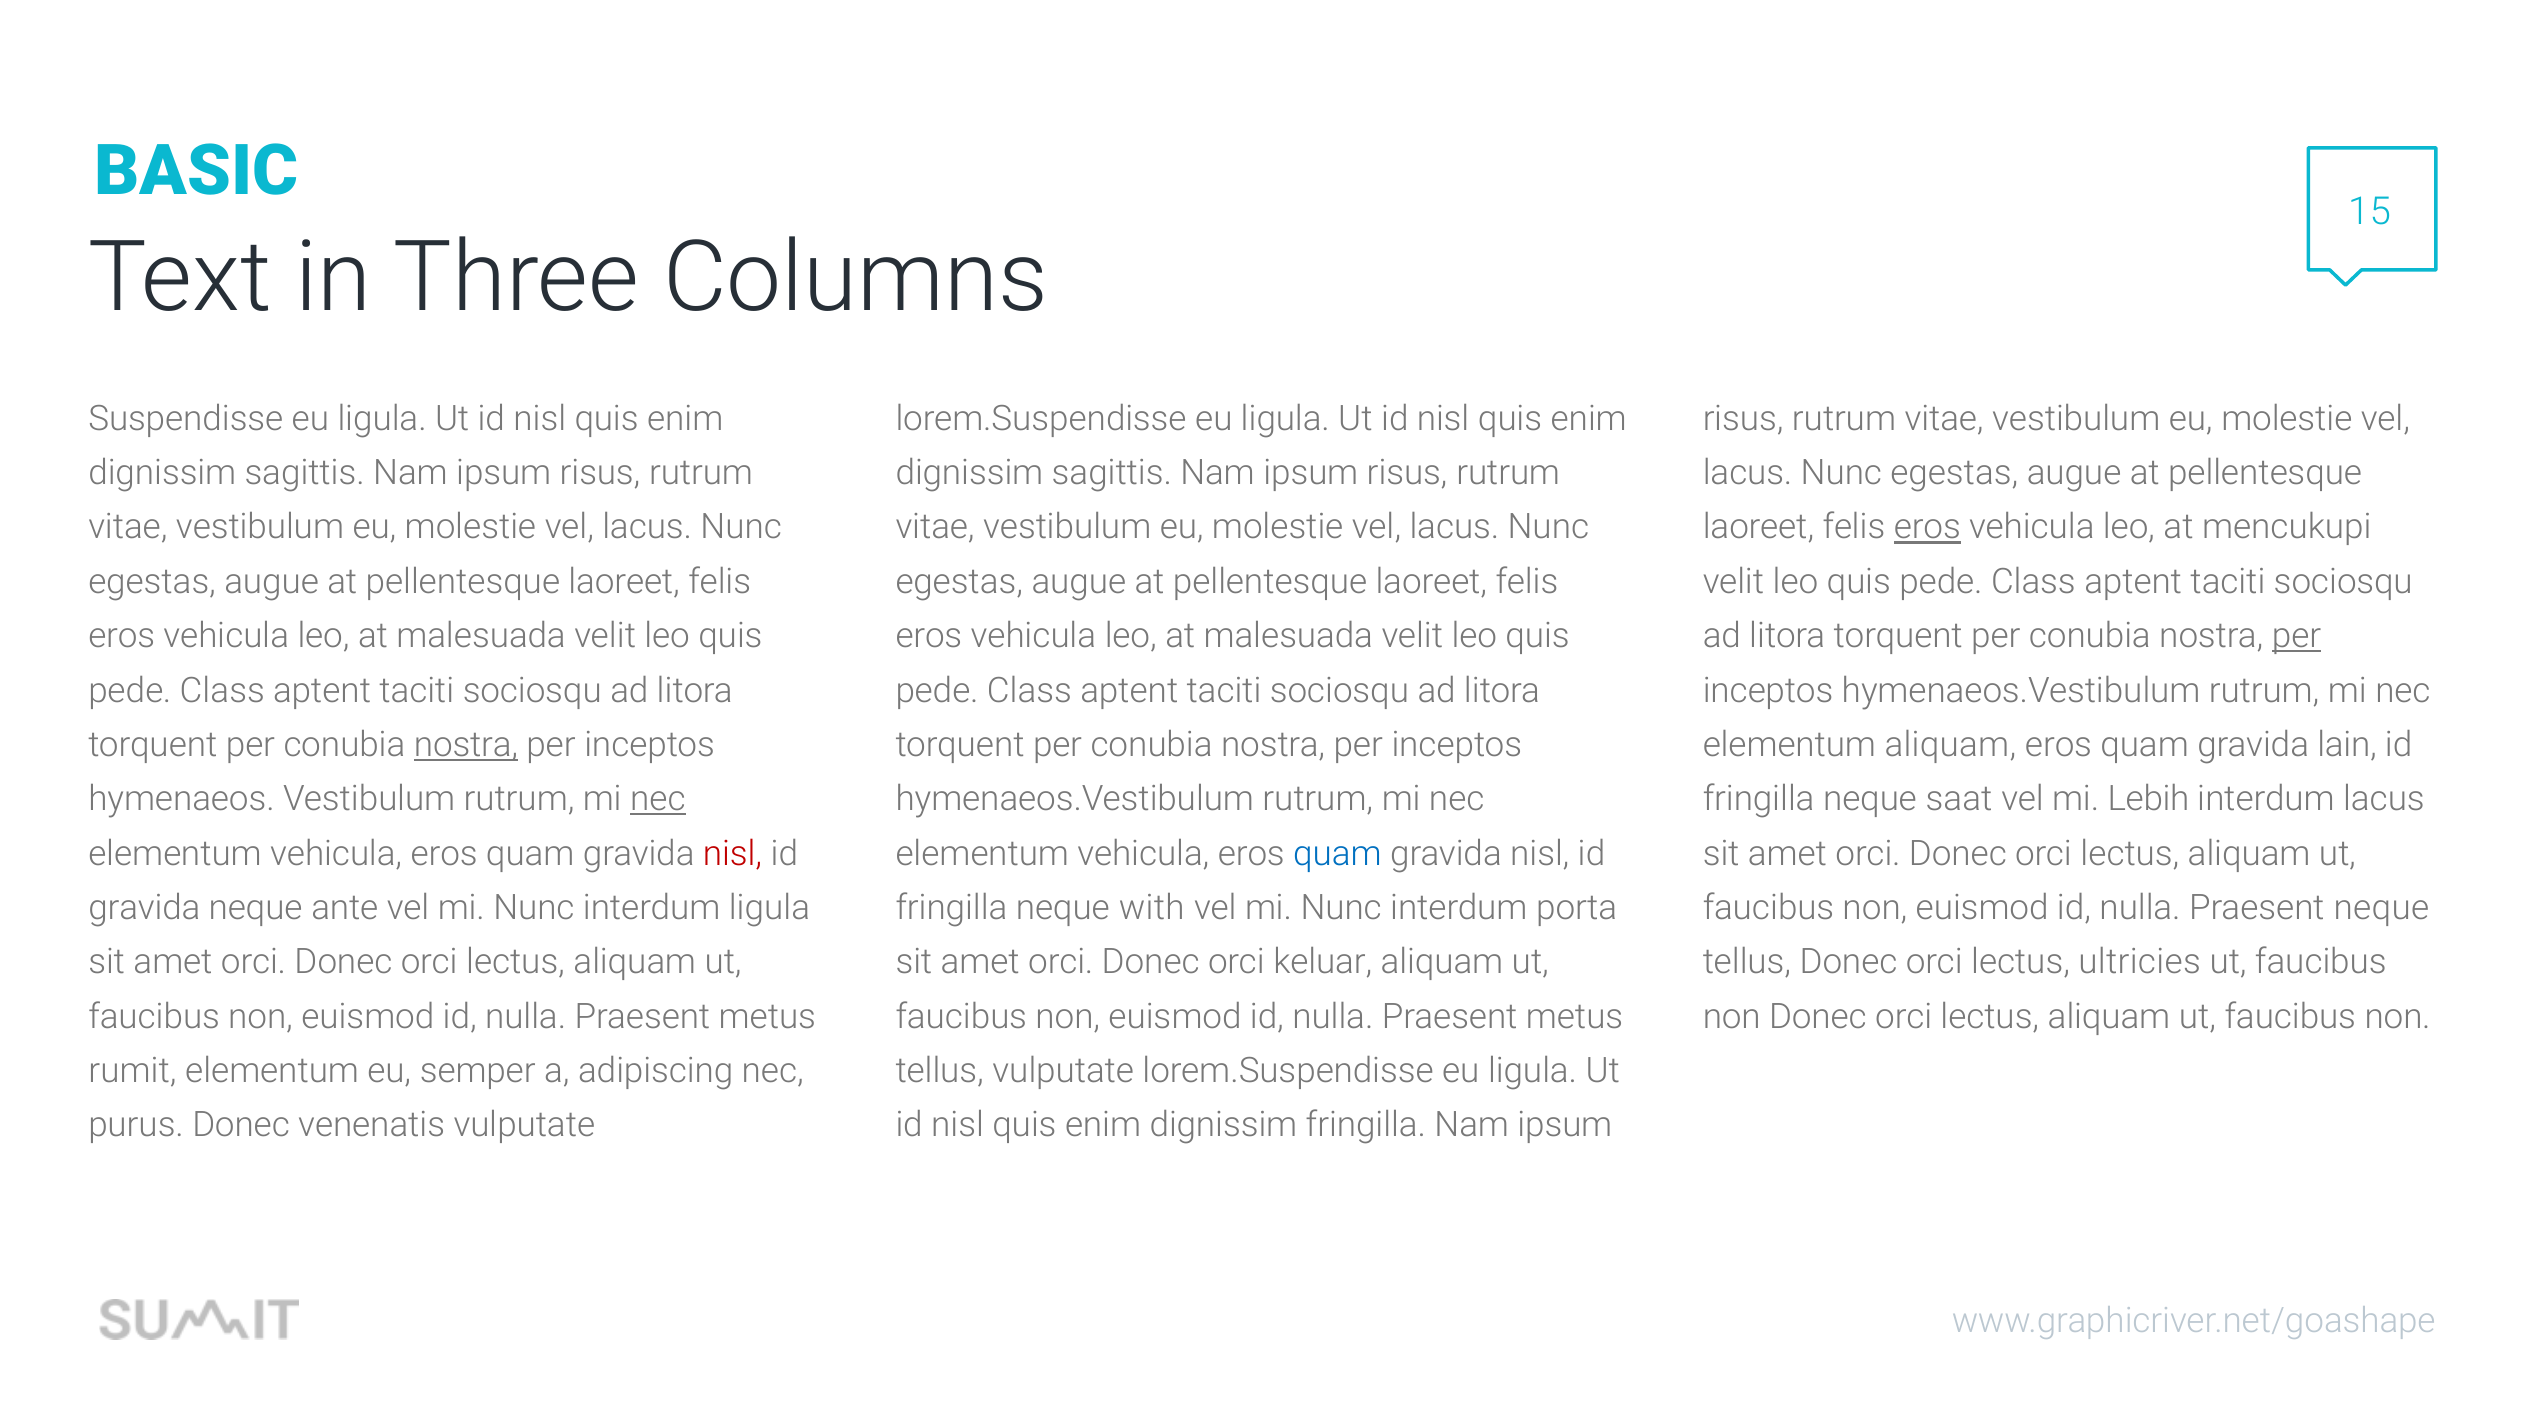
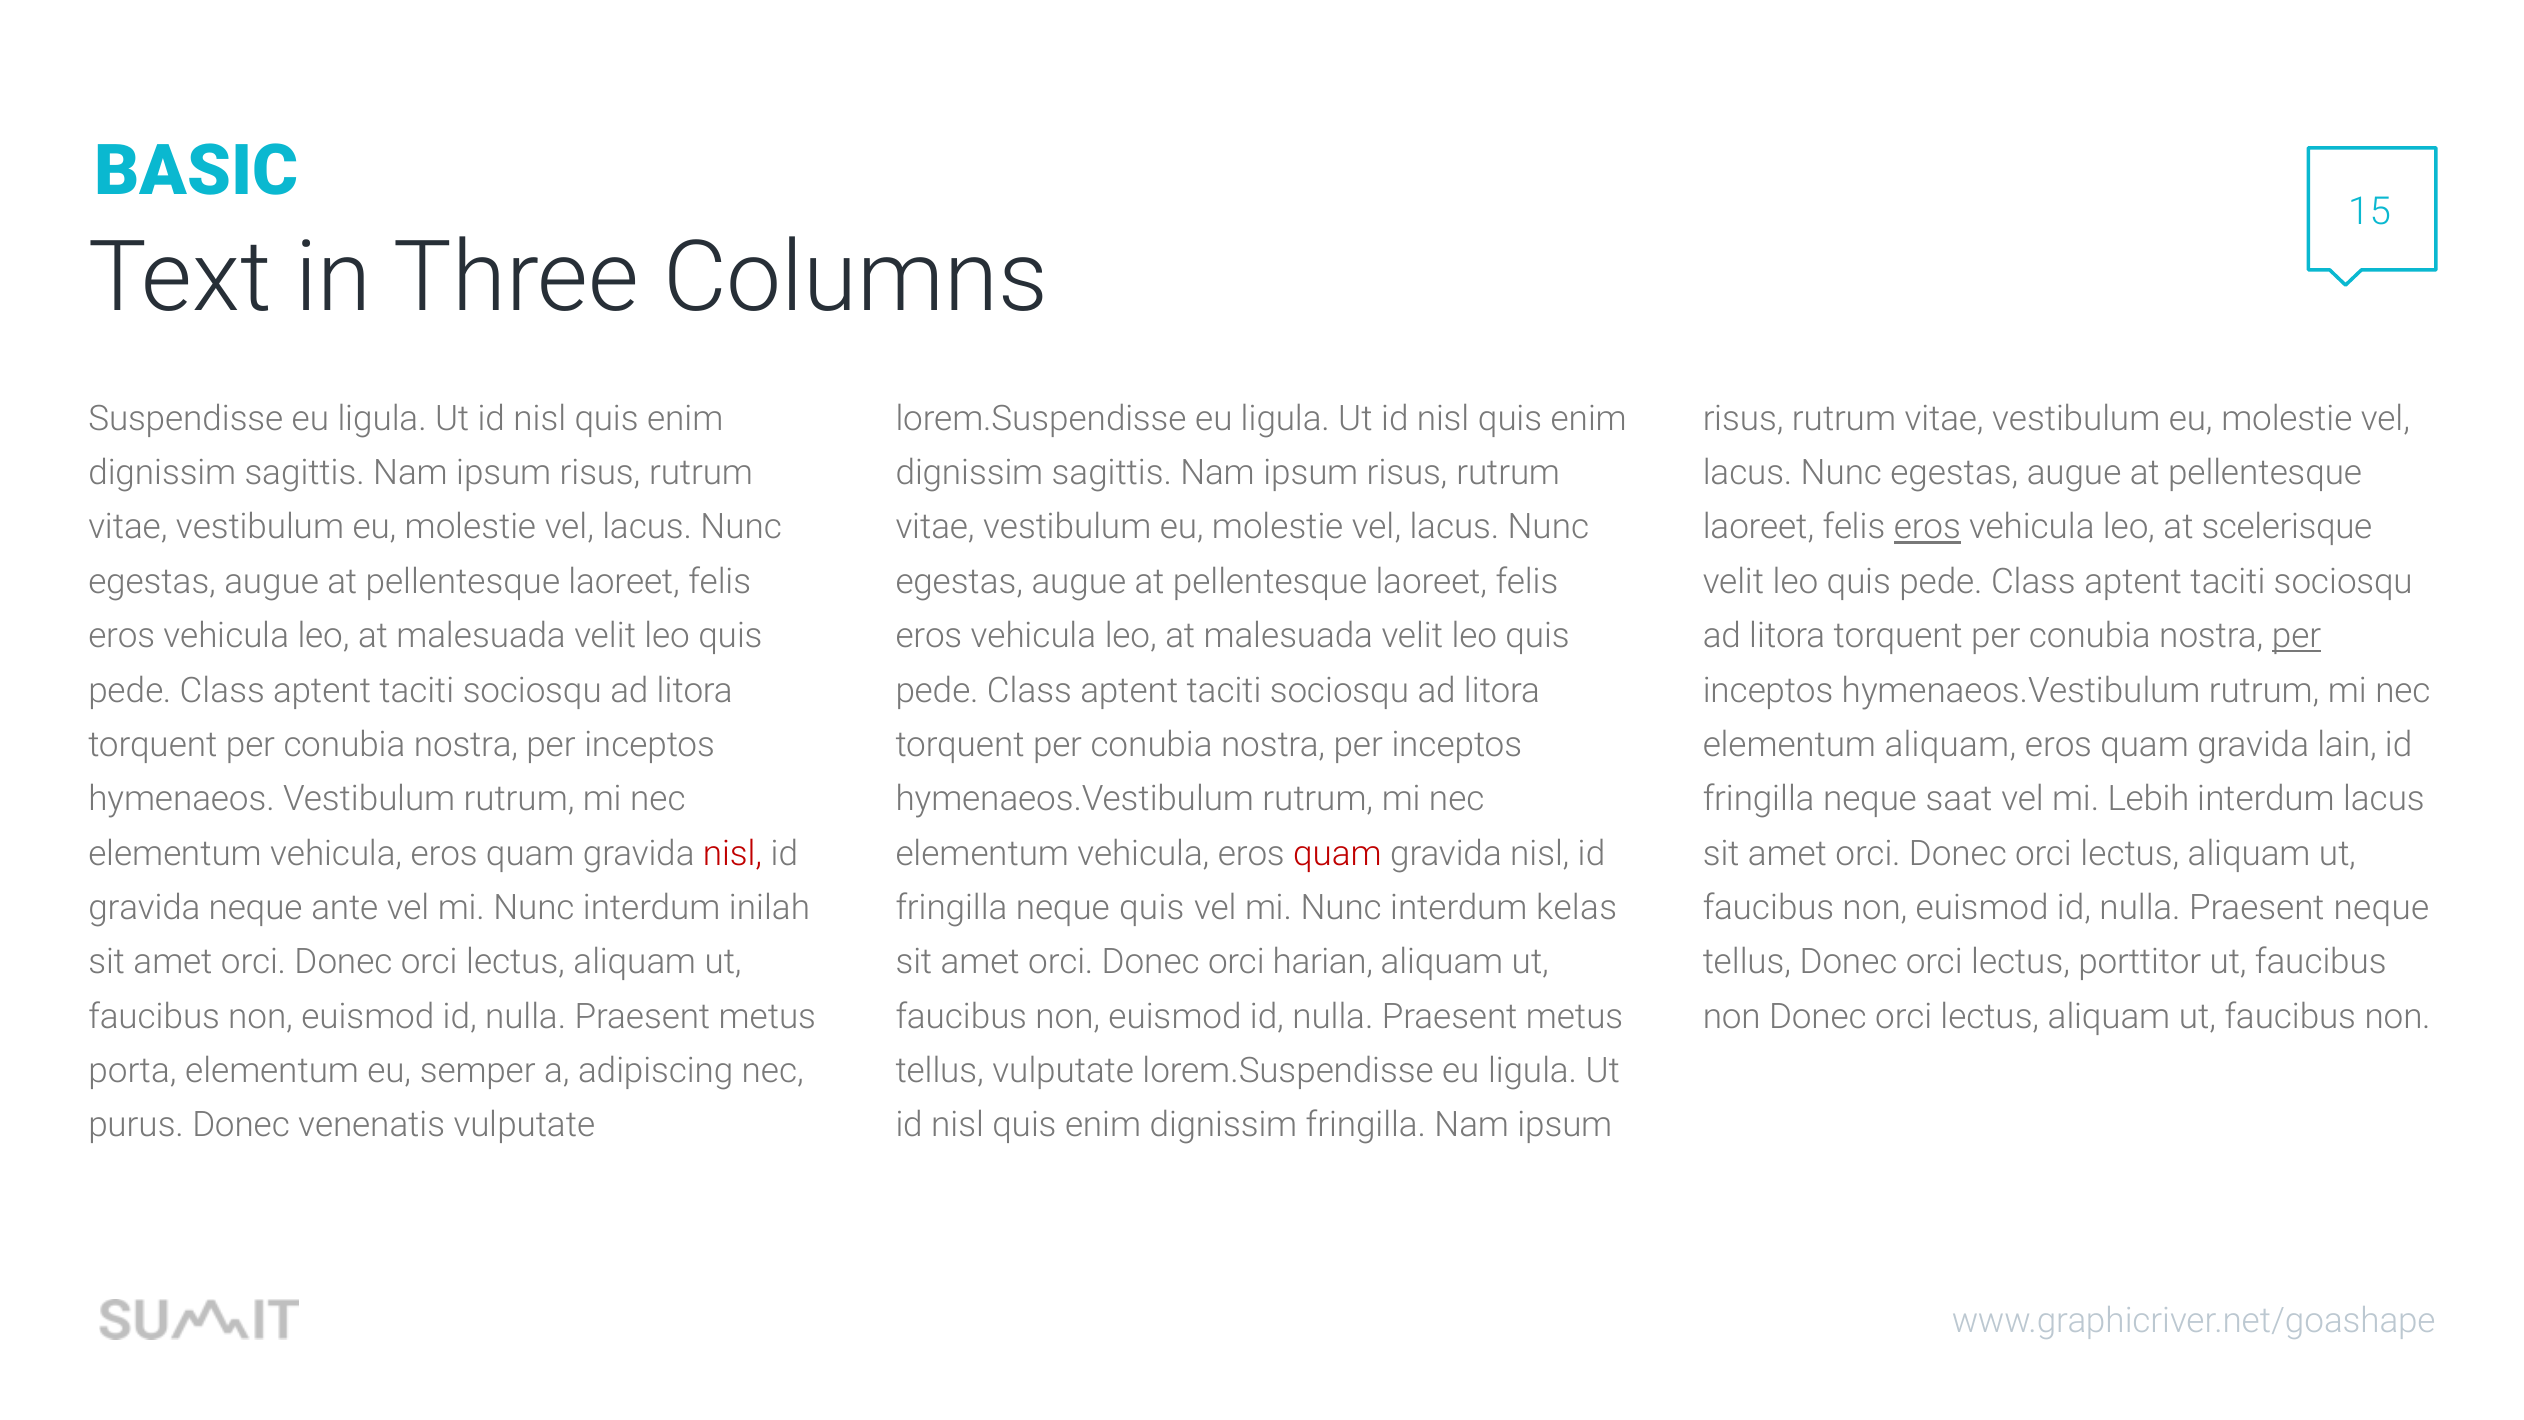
mencukupi: mencukupi -> scelerisque (2287, 527)
nostra underline: present -> none (466, 745)
nec underline: present -> none (658, 799)
quam colour: blue -> red (1337, 853)
interdum ligula: ligula -> inilah (769, 908)
neque with: with -> quis (1152, 908)
porta: porta -> kelas (1577, 908)
keluar: keluar -> harian (1323, 962)
ultricies: ultricies -> porttitor (2140, 962)
rumit: rumit -> porta (133, 1071)
